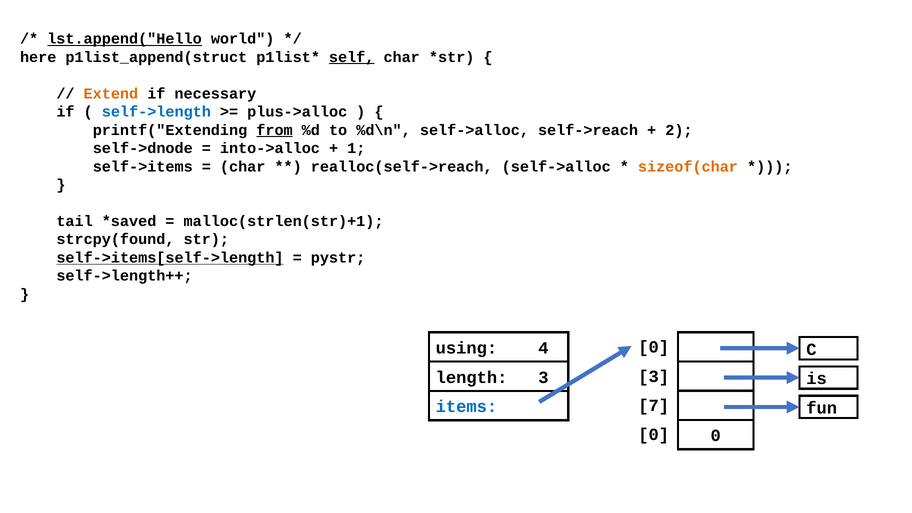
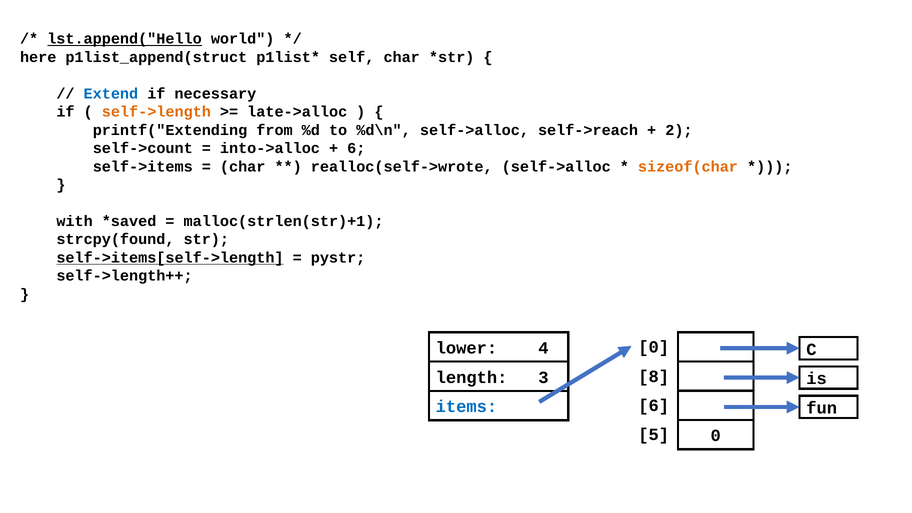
self underline: present -> none (352, 57)
Extend colour: orange -> blue (111, 94)
self->length colour: blue -> orange (156, 112)
plus->alloc: plus->alloc -> late->alloc (297, 112)
from underline: present -> none (275, 130)
self->dnode: self->dnode -> self->count (143, 148)
1: 1 -> 6 (356, 148)
realloc(self->reach: realloc(self->reach -> realloc(self->wrote (402, 167)
tail: tail -> with (75, 221)
using: using -> lower (466, 348)
3: 3 -> 8 (654, 376)
7: 7 -> 6 (654, 405)
0: 0 -> 5 (654, 435)
